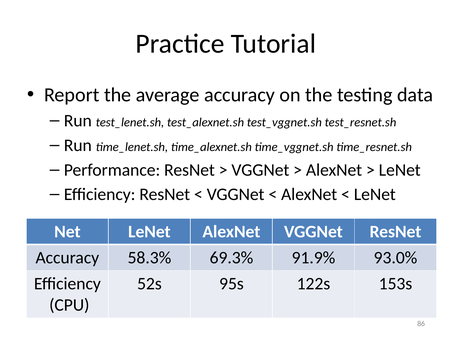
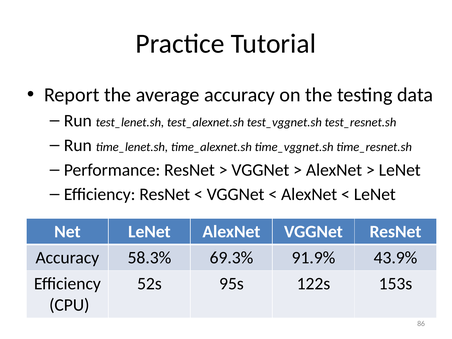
93.0%: 93.0% -> 43.9% (395, 258)
